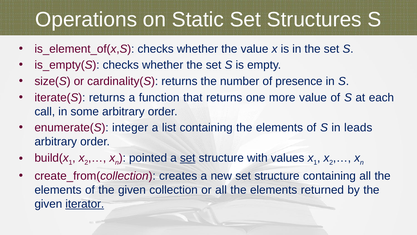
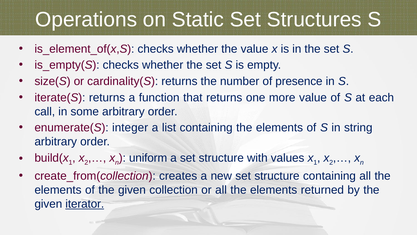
leads: leads -> string (358, 128)
pointed: pointed -> uniform (148, 158)
set underline: present -> none (188, 158)
